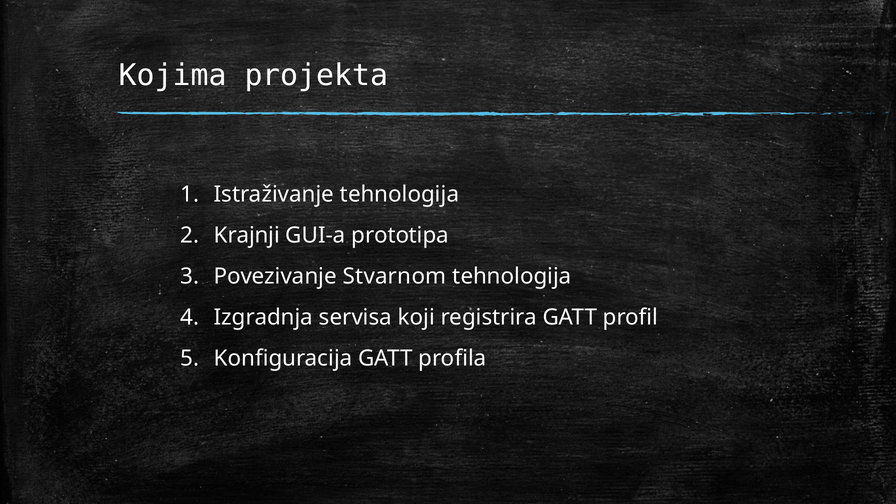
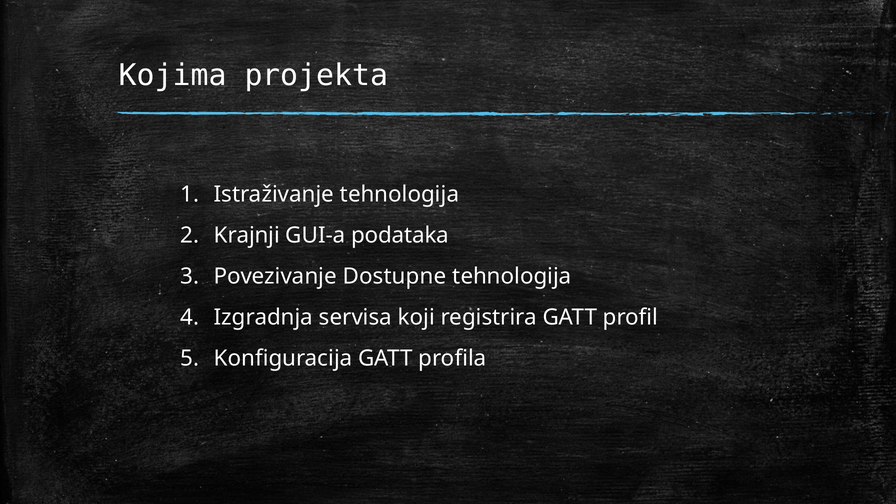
prototipa: prototipa -> podataka (400, 236)
Stvarnom: Stvarnom -> Dostupne (395, 277)
